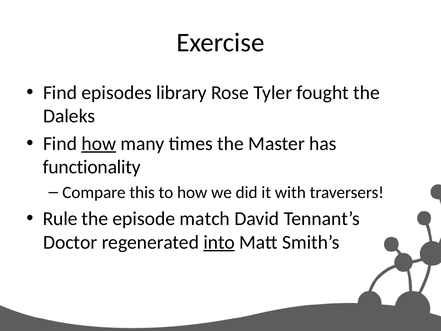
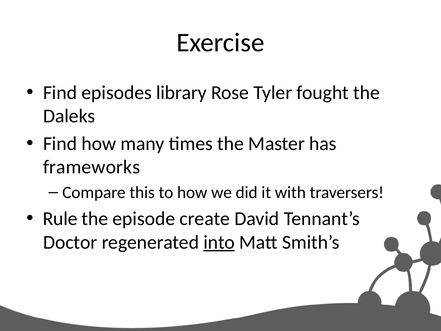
how underline: present -> none (99, 143)
functionality: functionality -> frameworks (92, 167)
match: match -> create (205, 218)
